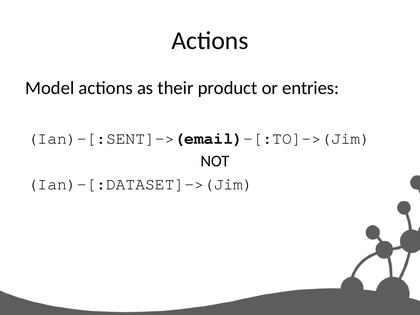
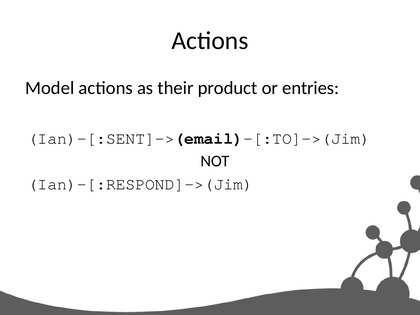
Ian)-[:DATASET]->(Jim: Ian)-[:DATASET]->(Jim -> Ian)-[:RESPOND]->(Jim (140, 184)
